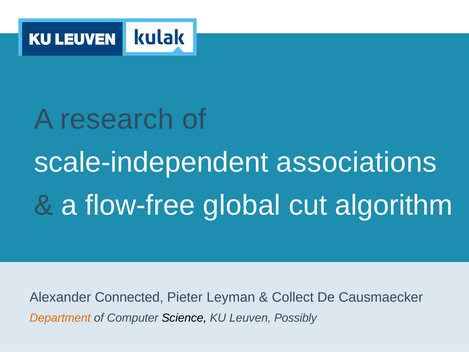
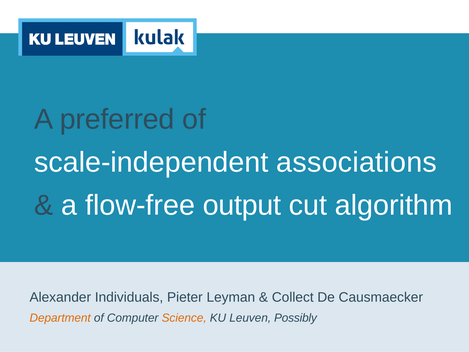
research: research -> preferred (117, 119)
global: global -> output (242, 205)
Connected: Connected -> Individuals (129, 297)
Science colour: black -> orange (184, 318)
